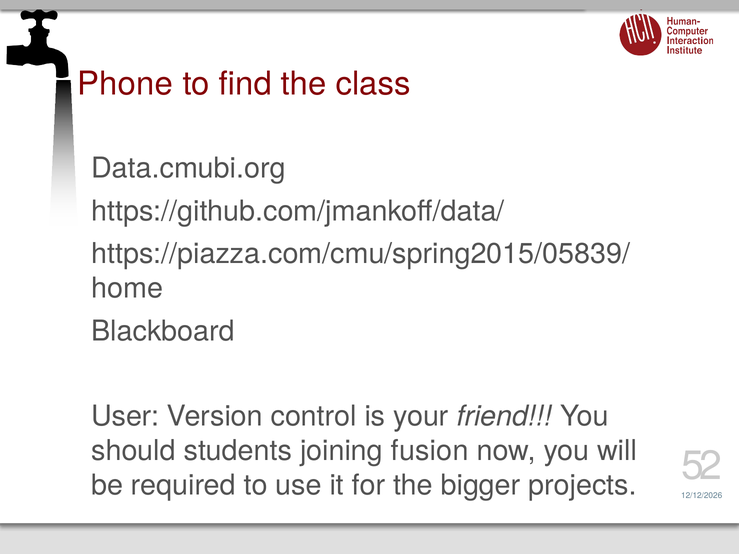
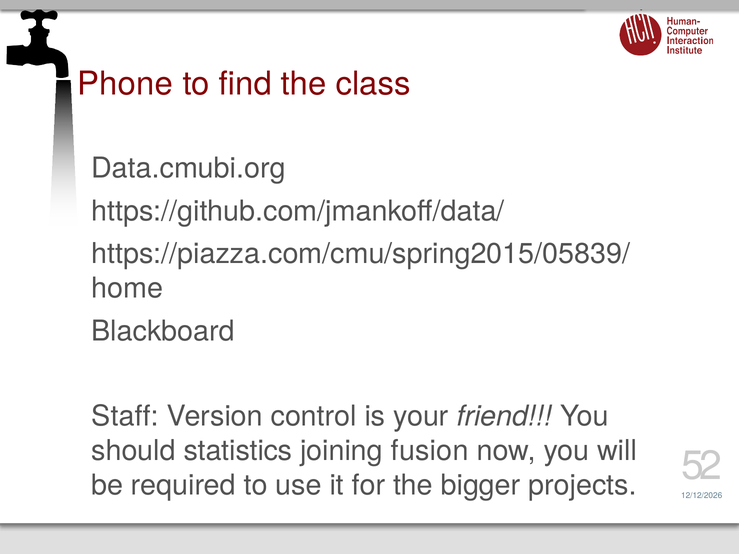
User: User -> Staff (125, 417)
students: students -> statistics (238, 451)
